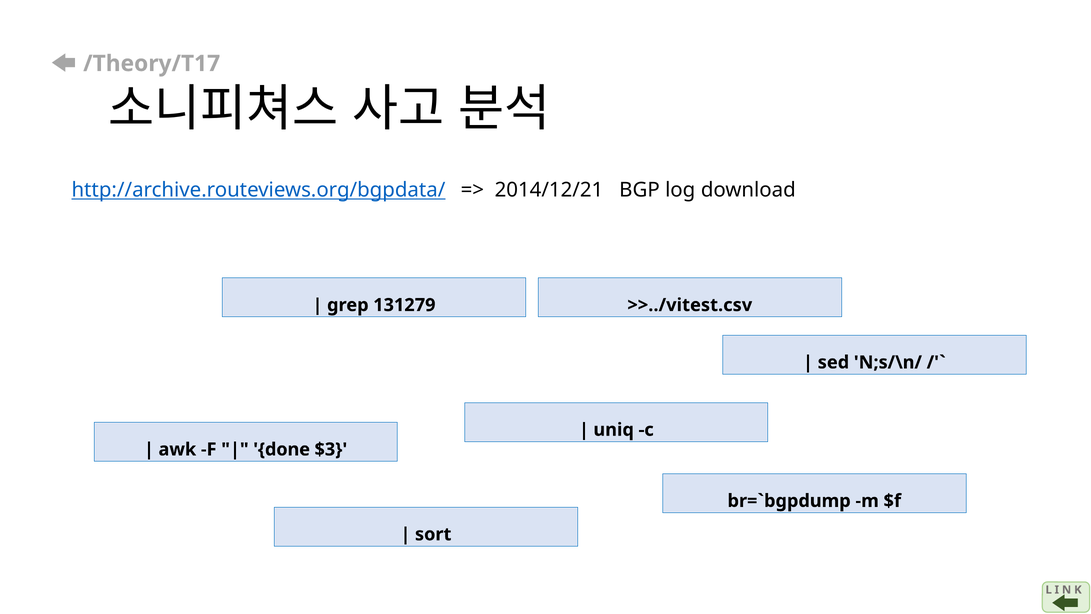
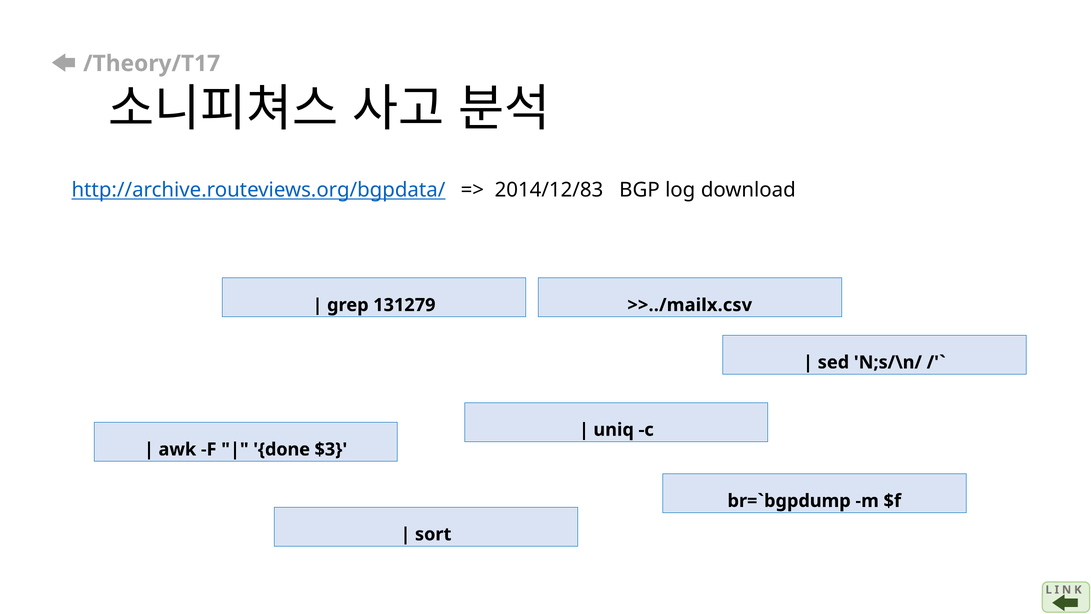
2014/12/21: 2014/12/21 -> 2014/12/83 (549, 190)
>>../vitest.csv: >>../vitest.csv -> >>../mailx.csv (690, 305)
